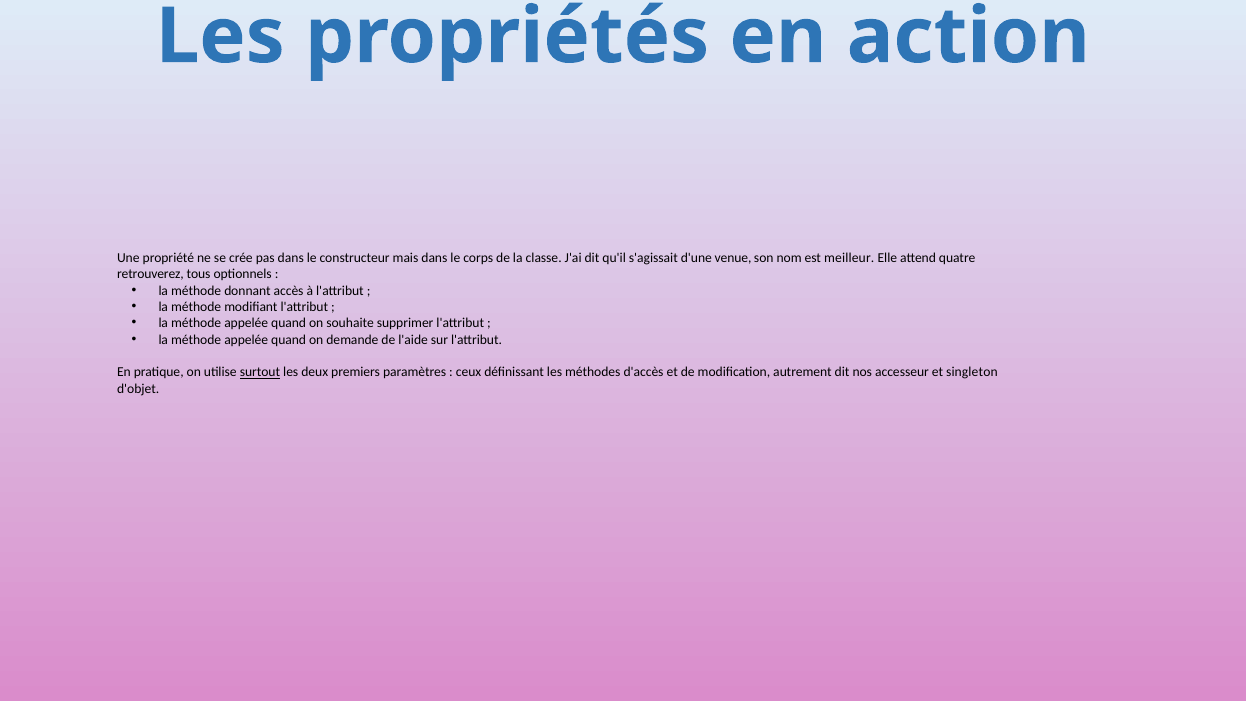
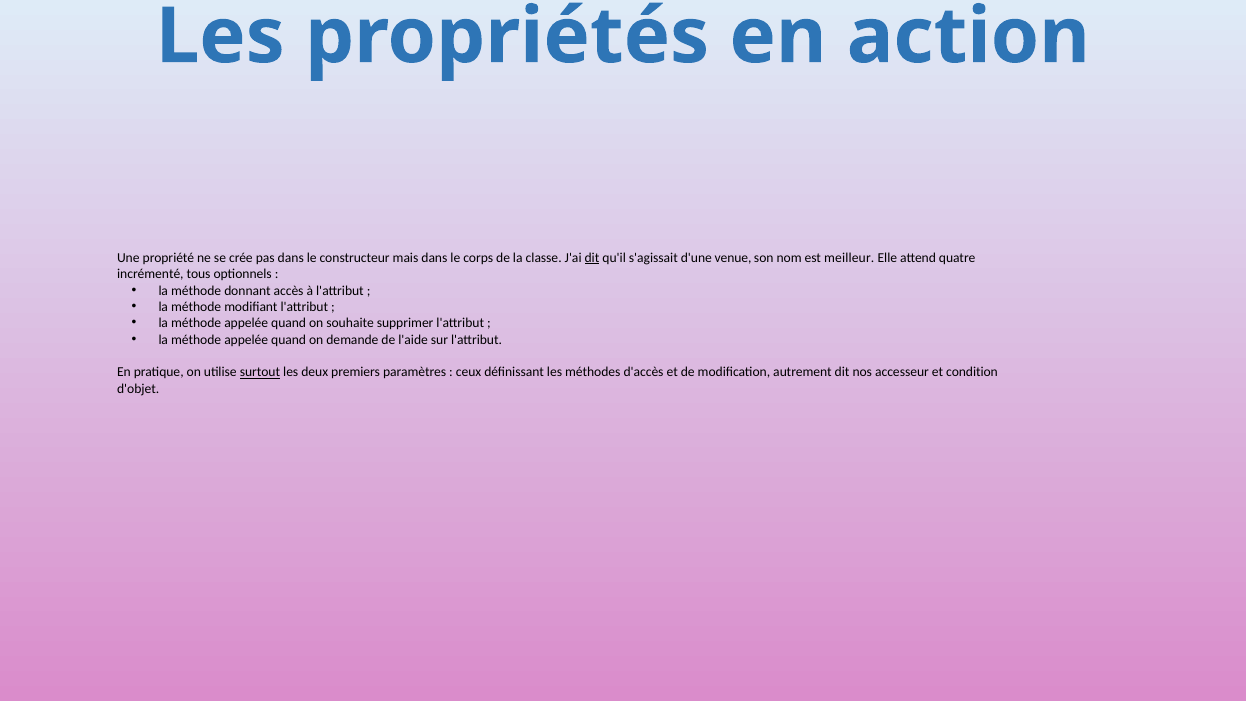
dit underline: none -> present (592, 258)
retrouverez: retrouverez -> incrémenté (150, 274)
singleton: singleton -> condition (972, 372)
